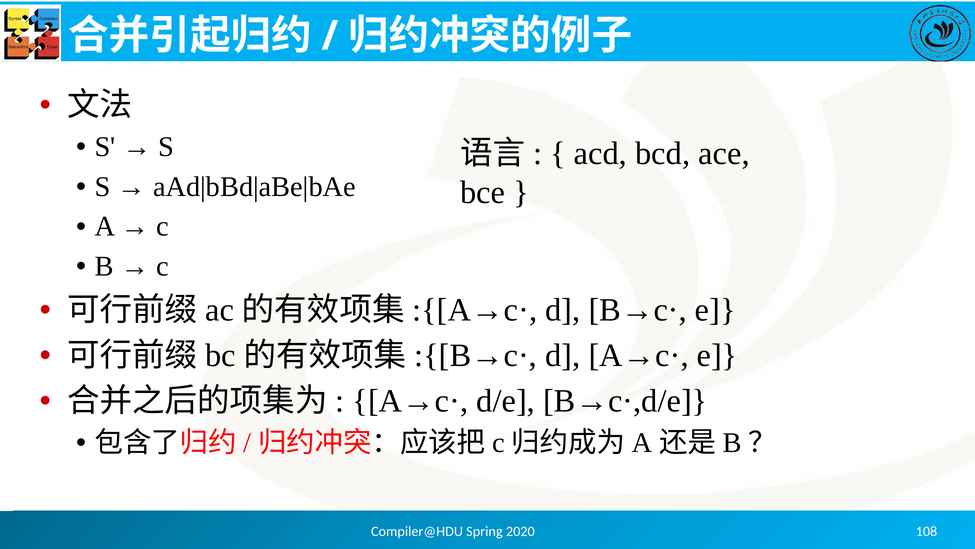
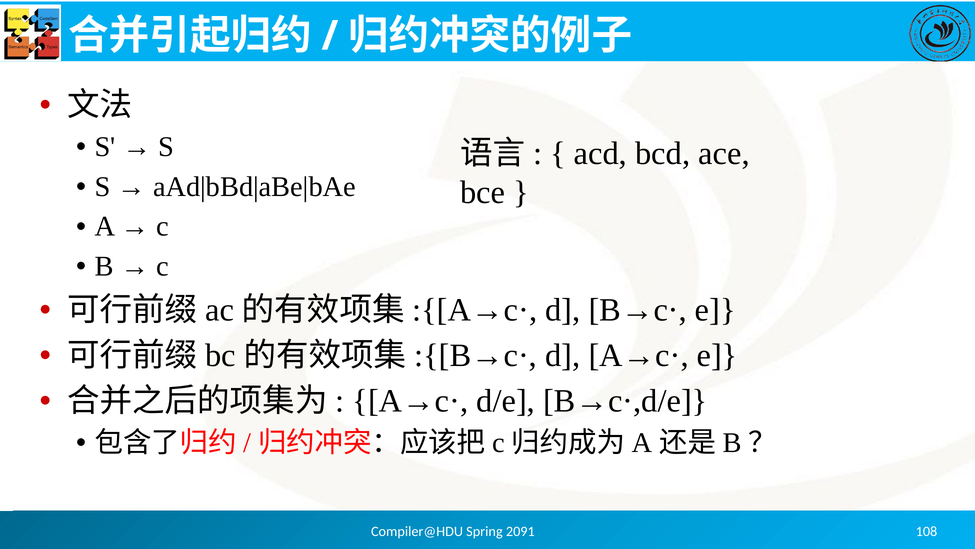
2020: 2020 -> 2091 (520, 531)
